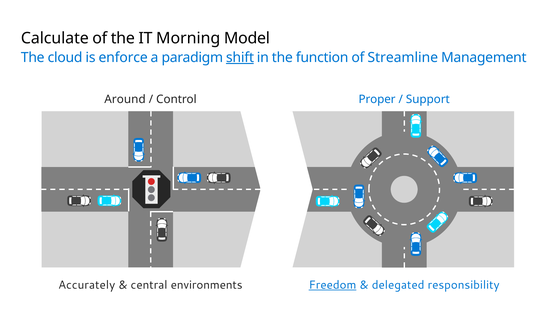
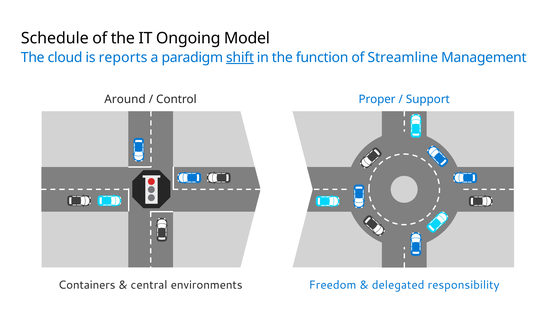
Calculate: Calculate -> Schedule (55, 38)
Morning: Morning -> Ongoing (188, 38)
enforce: enforce -> reports (123, 57)
Accurately: Accurately -> Containers (87, 285)
Freedom underline: present -> none (333, 285)
